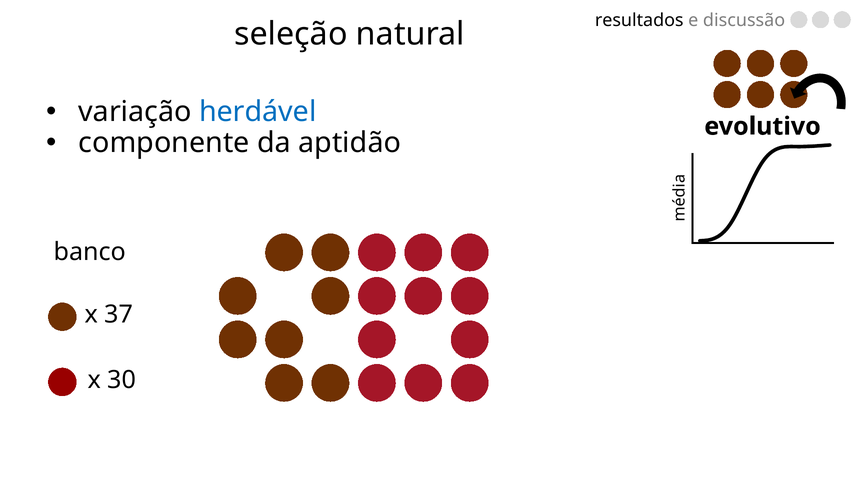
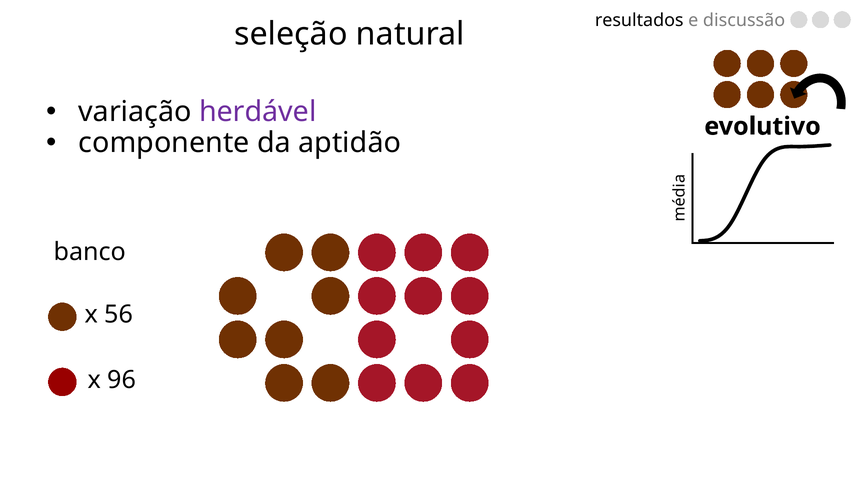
herdável colour: blue -> purple (258, 112)
37: 37 -> 56 (119, 315)
30: 30 -> 96 (122, 380)
